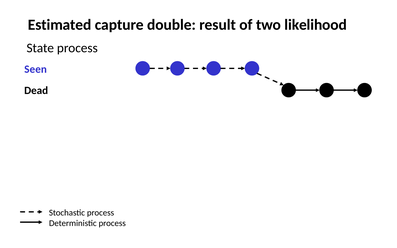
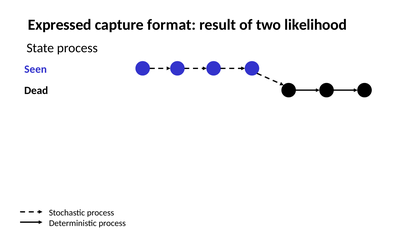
Estimated: Estimated -> Expressed (60, 25)
double: double -> format (171, 25)
